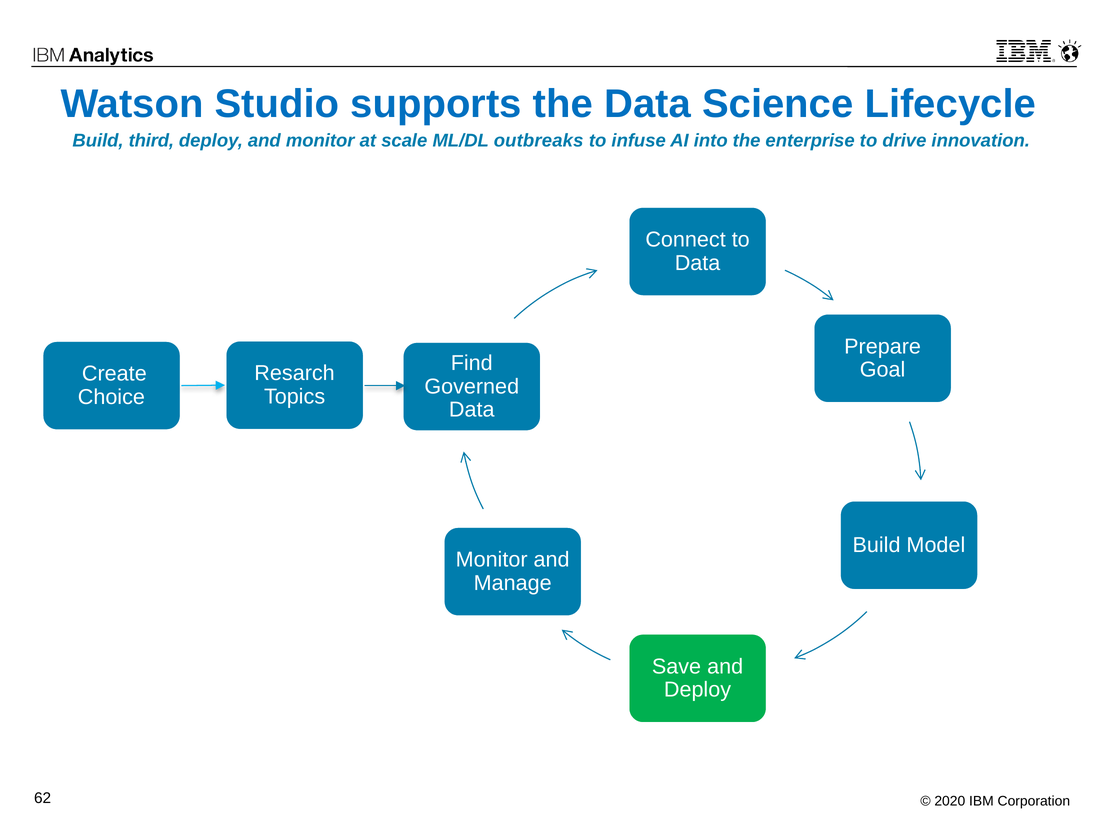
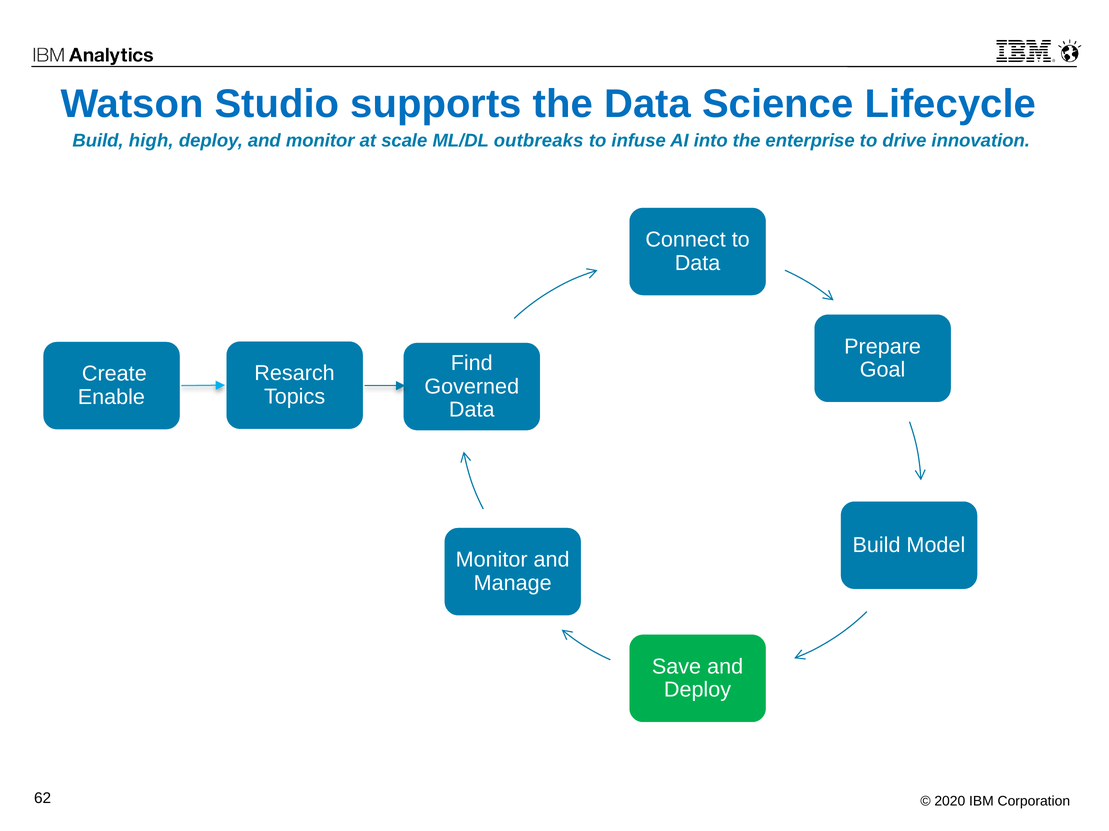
third: third -> high (151, 141)
Choice: Choice -> Enable (111, 397)
